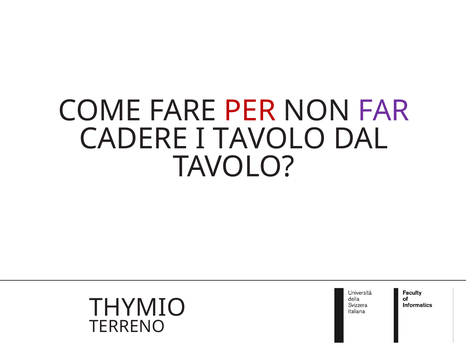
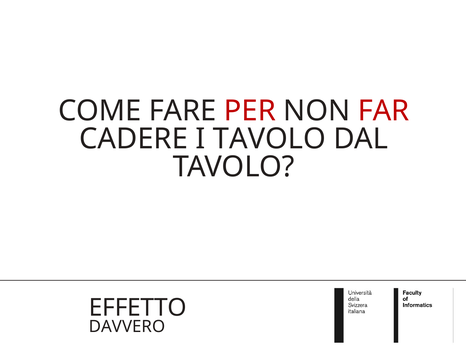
FAR colour: purple -> red (384, 111)
THYMIO: THYMIO -> EFFETTO (138, 307)
TERRENO: TERRENO -> DAVVERO (127, 326)
